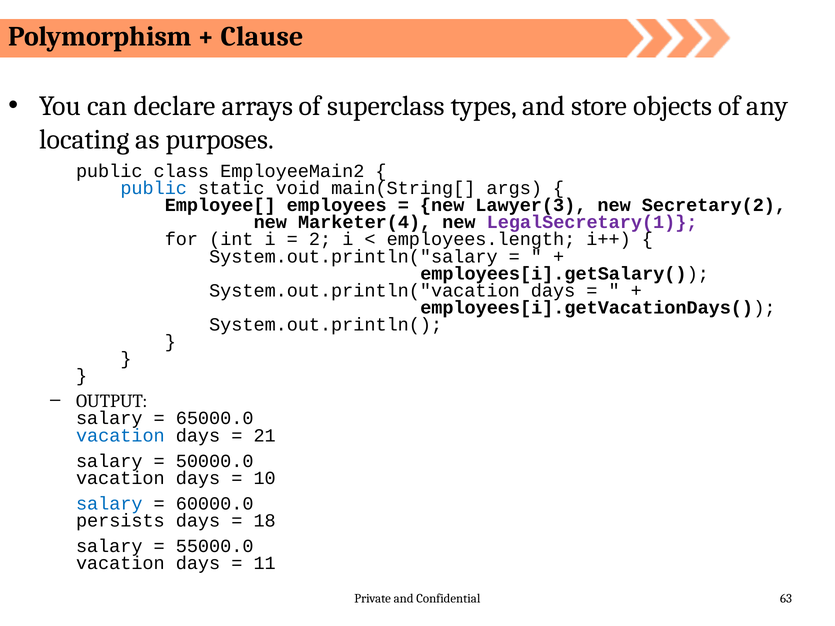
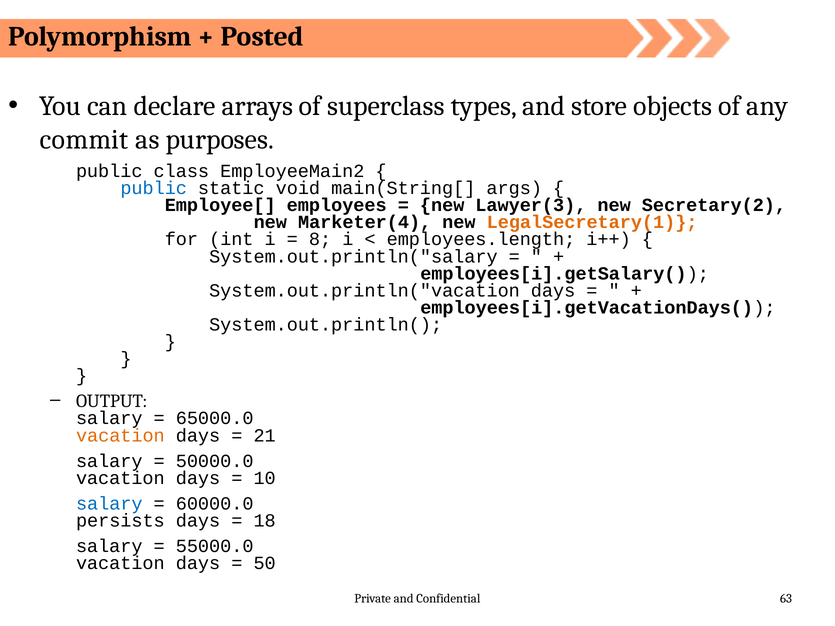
Clause: Clause -> Posted (262, 37)
locating: locating -> commit (84, 140)
LegalSecretary(1 colour: purple -> orange (592, 222)
2: 2 -> 8 (320, 239)
vacation colour: blue -> orange (120, 436)
11: 11 -> 50 (265, 563)
